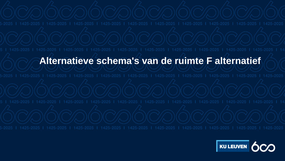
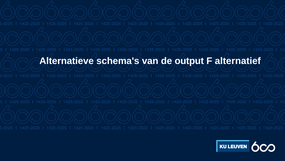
ruimte: ruimte -> output (189, 61)
